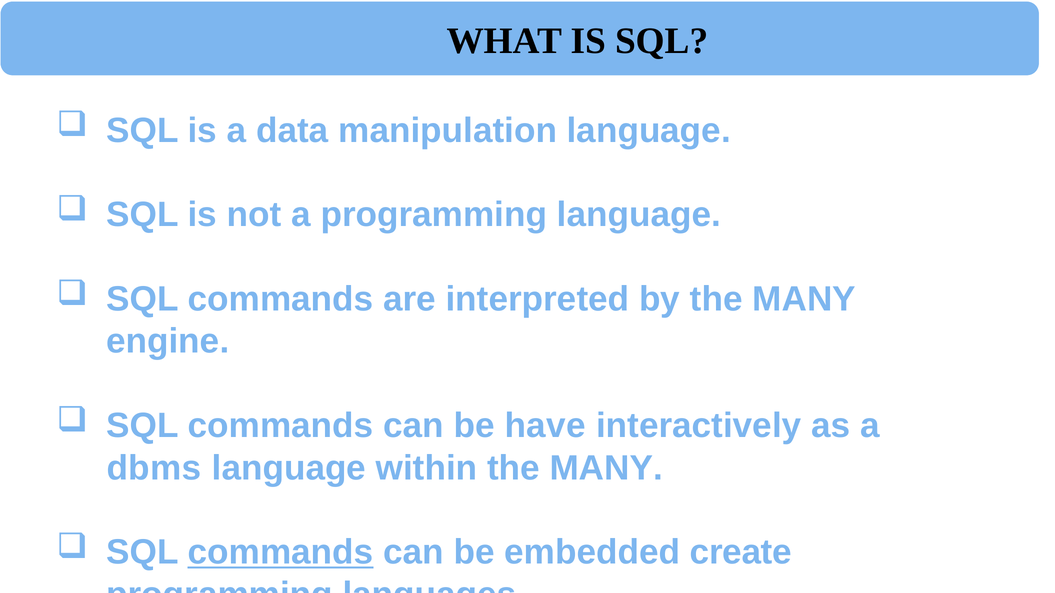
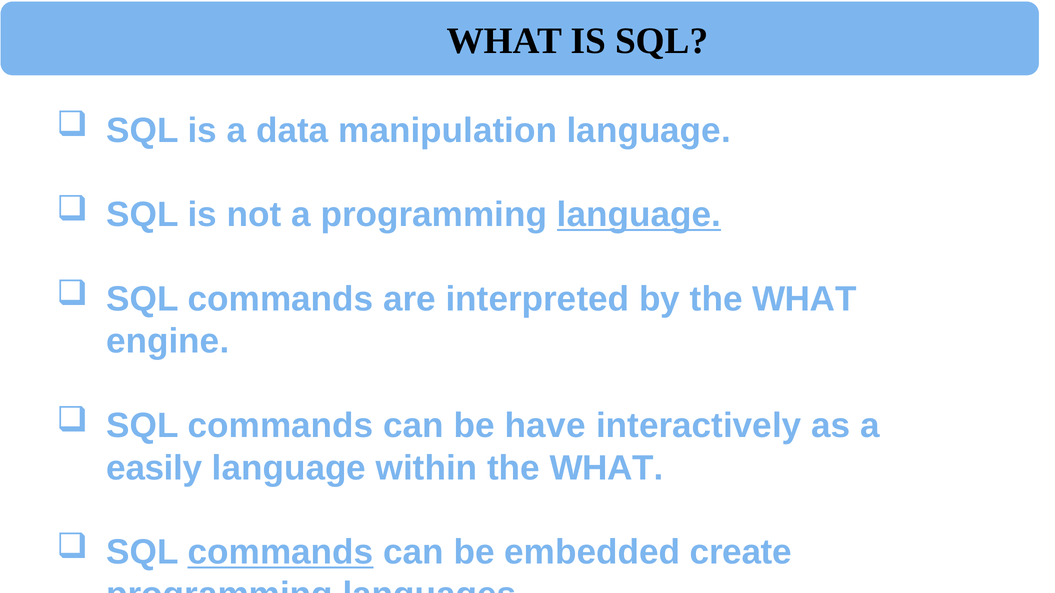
language underline: none -> present (639, 215)
by the MANY: MANY -> WHAT (804, 299)
dbms: dbms -> easily (154, 468)
within the MANY: MANY -> WHAT (606, 468)
